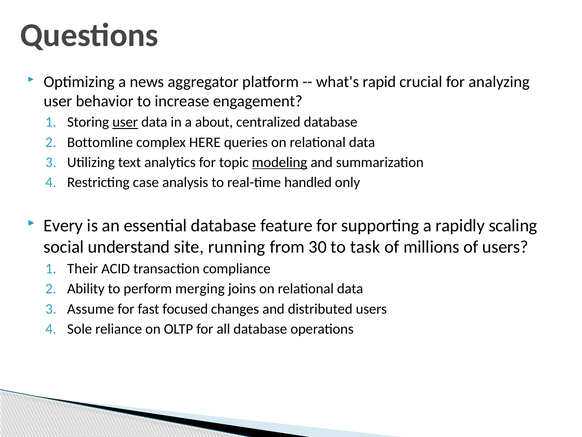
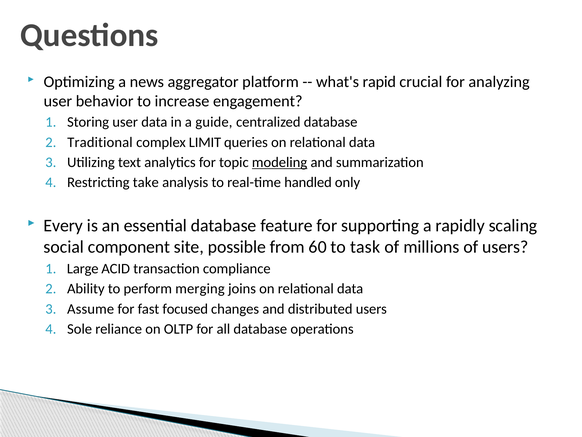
user underline: present -> none (125, 122)
about: about -> guide (214, 122)
Bottomline: Bottomline -> Traditional (100, 142)
HERE: HERE -> LIMIT (205, 142)
case: case -> take (146, 182)
understand: understand -> component (129, 247)
running: running -> possible (237, 247)
30: 30 -> 60 (318, 247)
Their: Their -> Large (83, 268)
